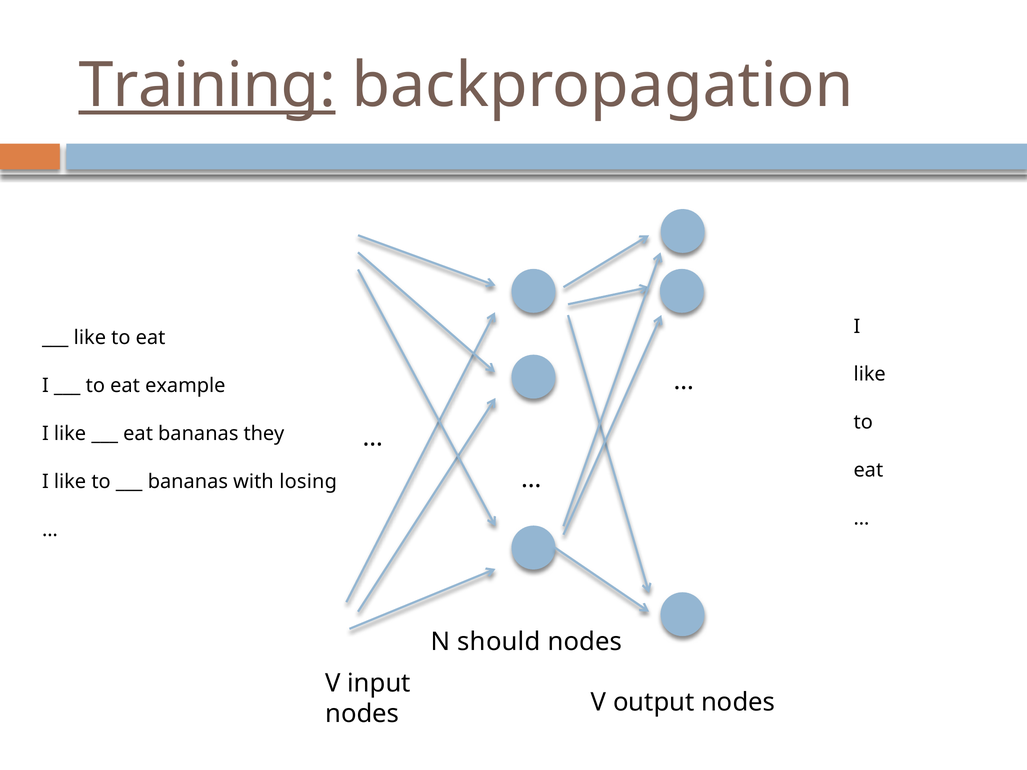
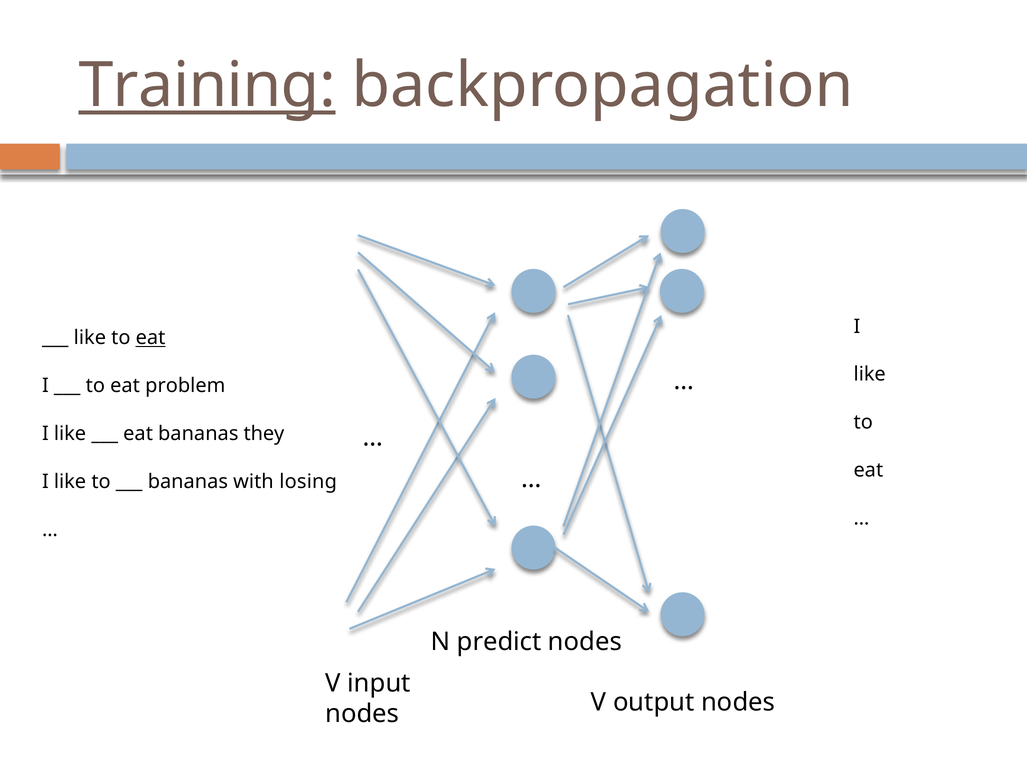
eat underline: none -> present (151, 338)
example: example -> problem (185, 386)
should: should -> predict (499, 642)
